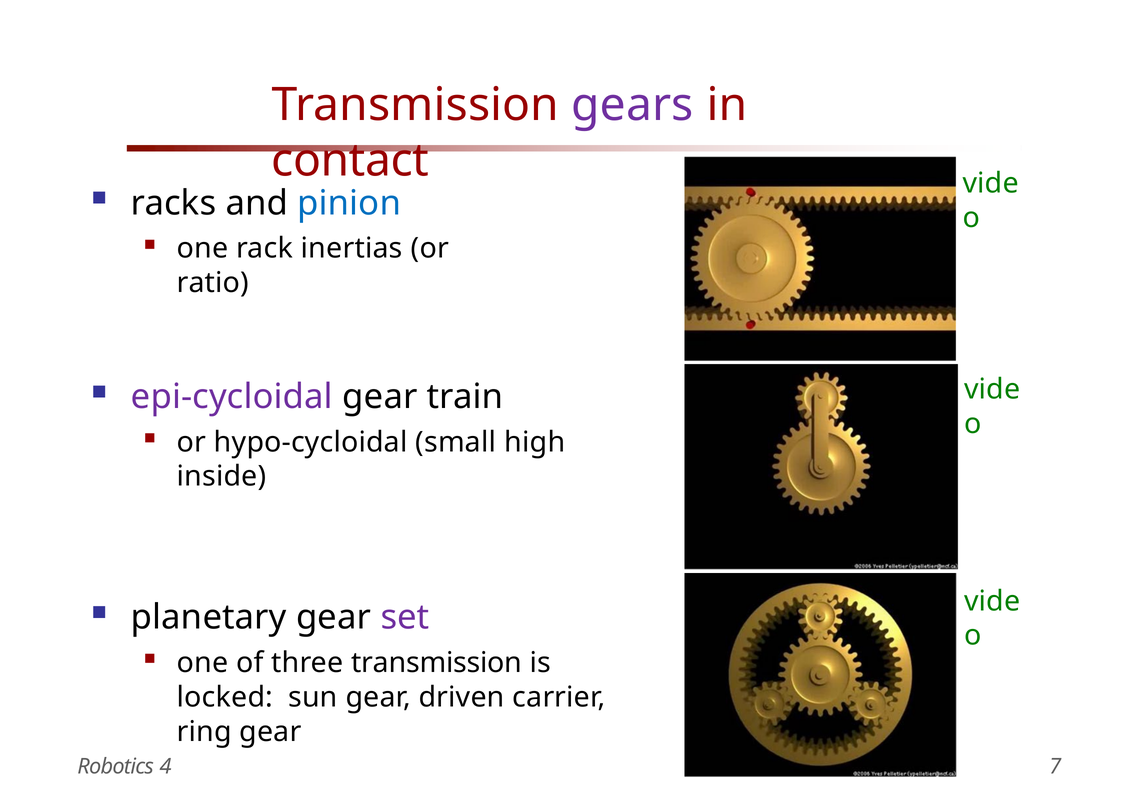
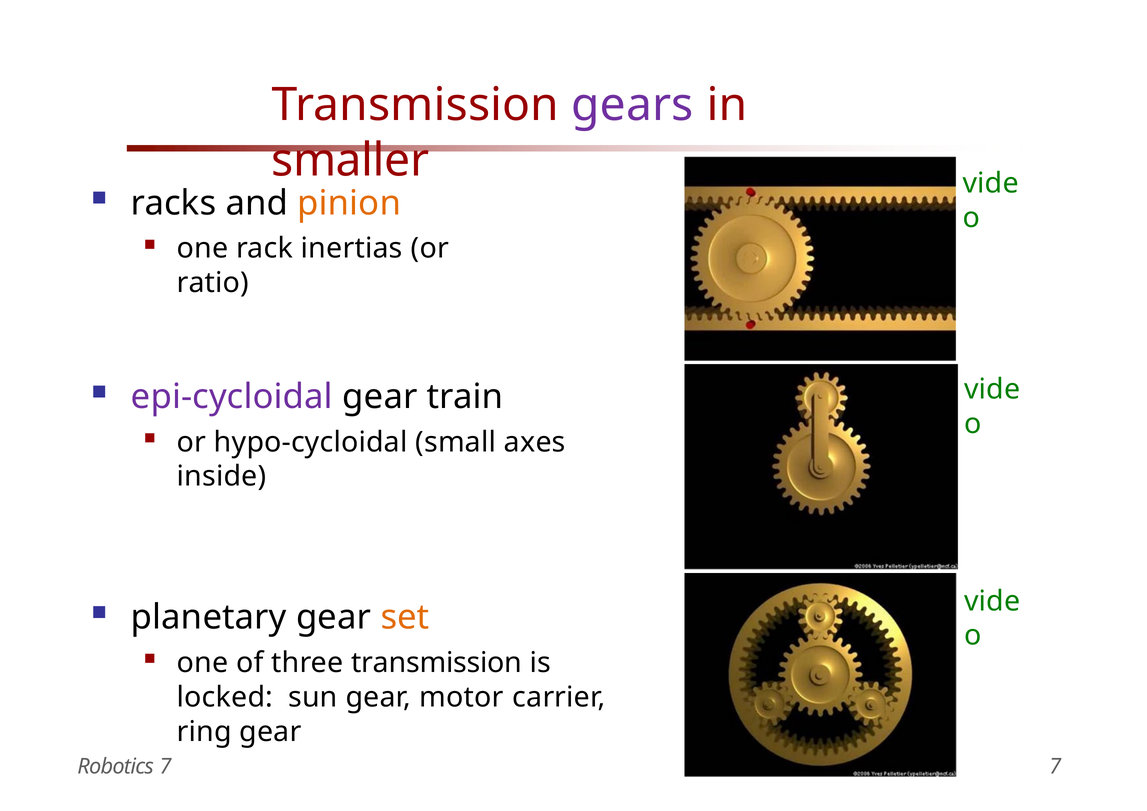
contact: contact -> smaller (350, 161)
pinion colour: blue -> orange (349, 203)
high: high -> axes (535, 442)
set colour: purple -> orange (405, 618)
driven: driven -> motor (461, 697)
Robotics 4: 4 -> 7 (166, 767)
